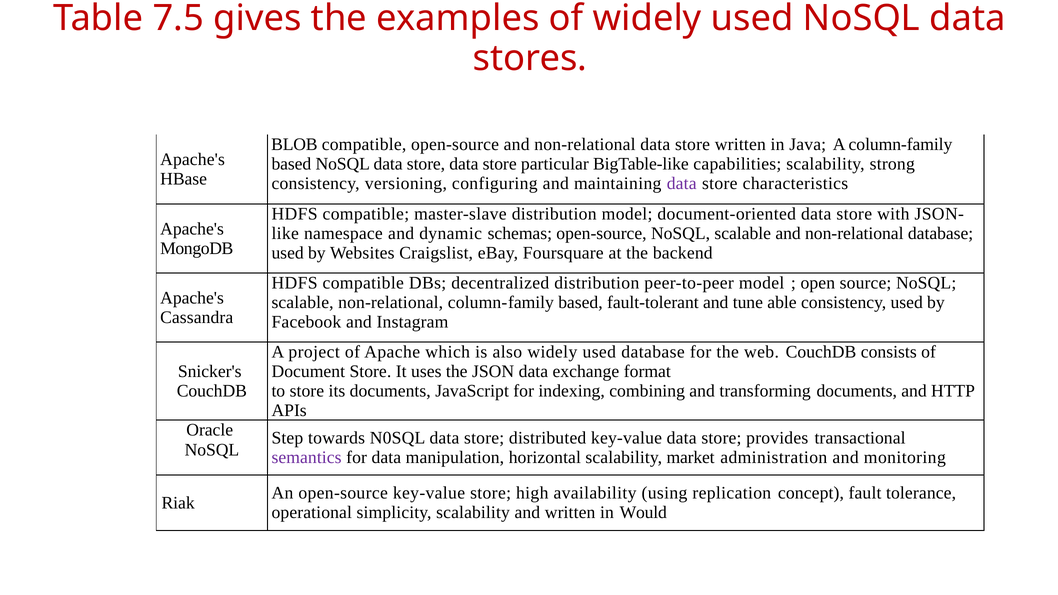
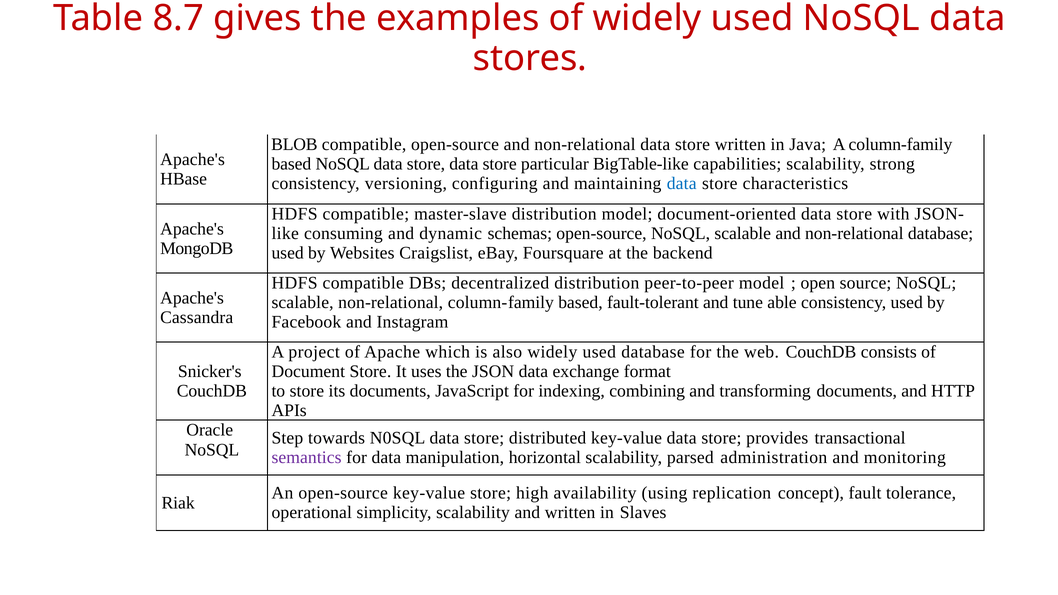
7.5: 7.5 -> 8.7 (178, 18)
data colour: purple -> blue (682, 183)
namespace: namespace -> consuming (343, 233)
market: market -> parsed (690, 458)
Would: Would -> Slaves (643, 513)
